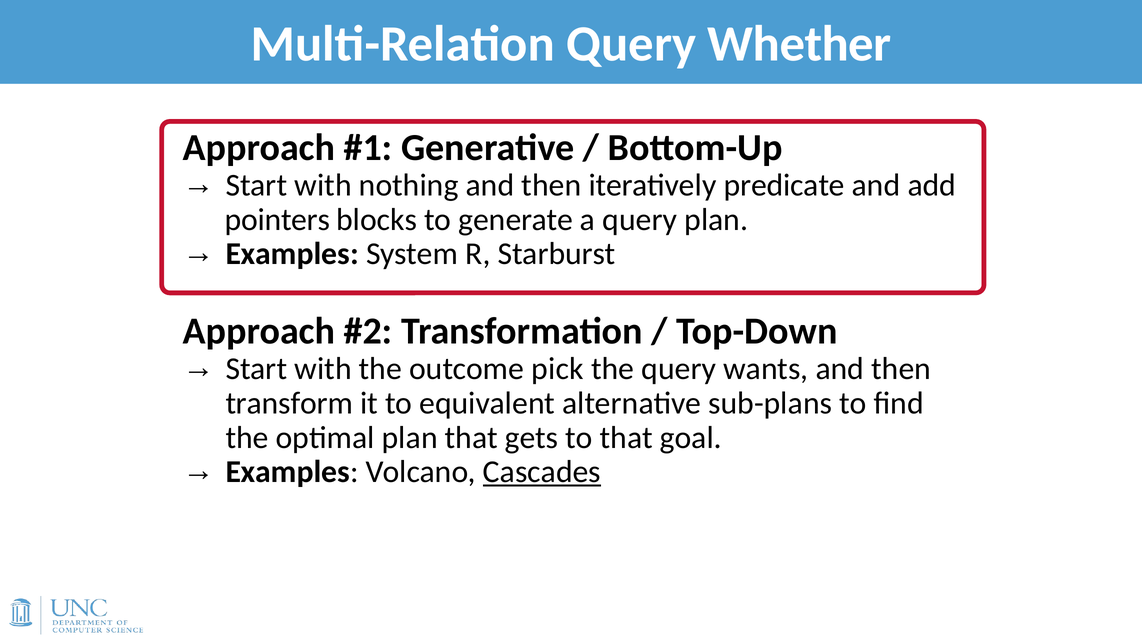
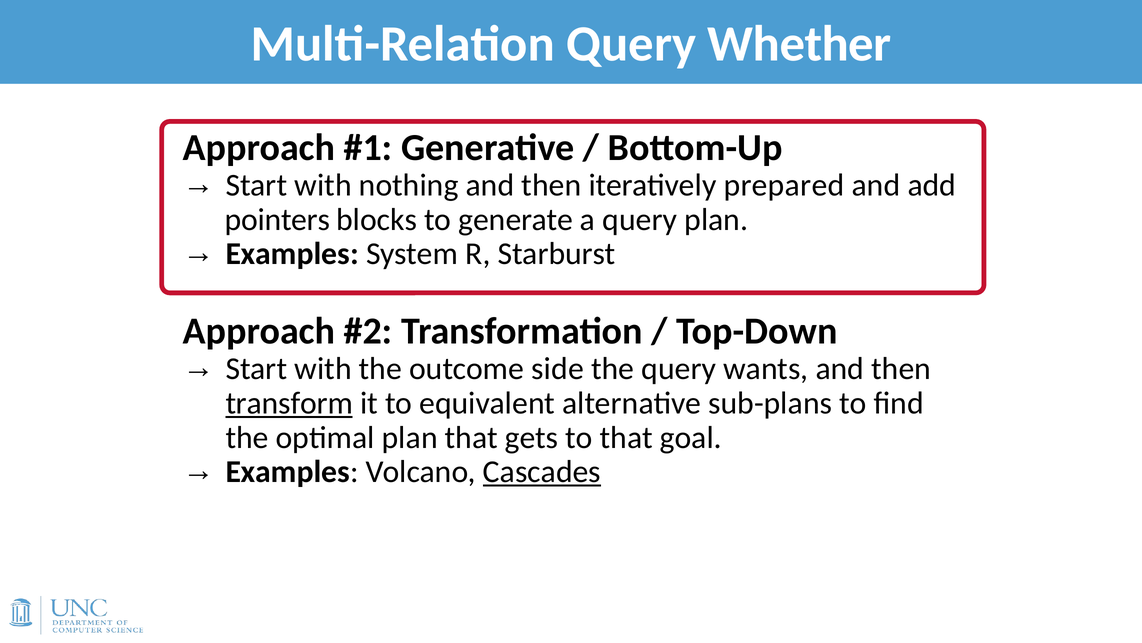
predicate: predicate -> prepared (784, 185)
pick: pick -> side (557, 369)
transform underline: none -> present (289, 403)
